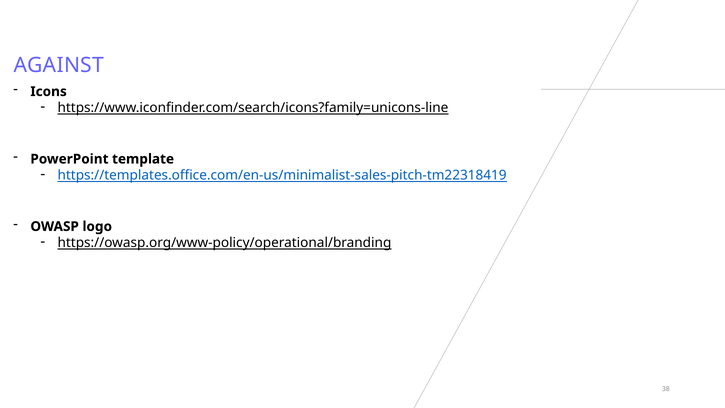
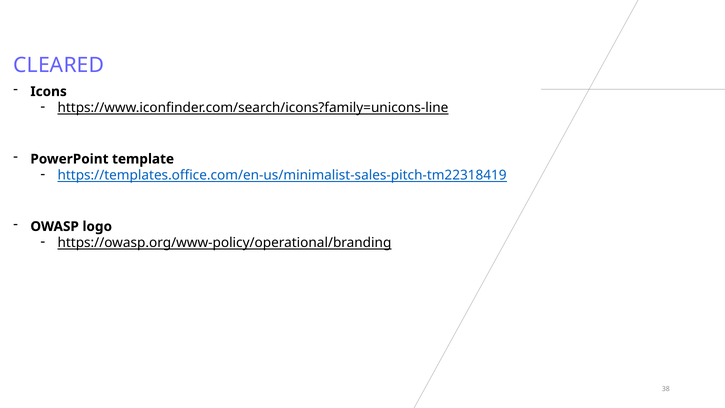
AGAINST: AGAINST -> CLEARED (59, 65)
